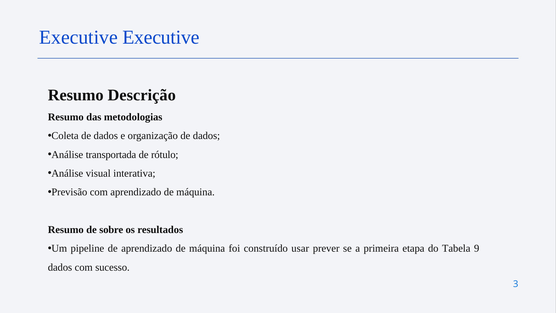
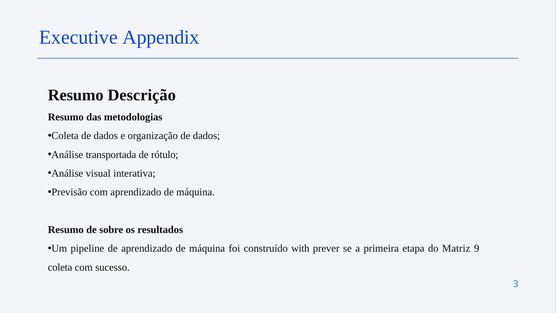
Executive Executive: Executive -> Appendix (161, 37)
usar: usar -> with (300, 248)
Tabela: Tabela -> Matriz (456, 248)
dados: dados -> coleta (60, 267)
